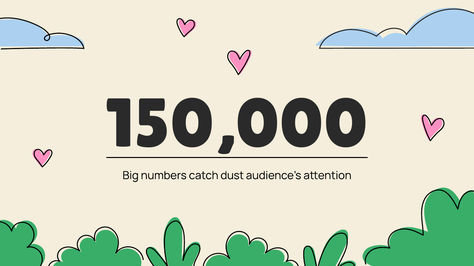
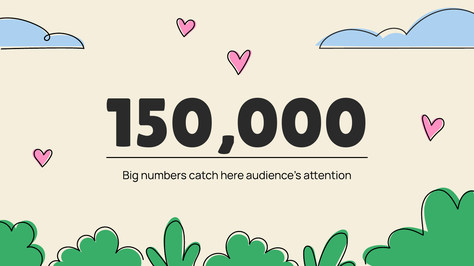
dust: dust -> here (232, 176)
